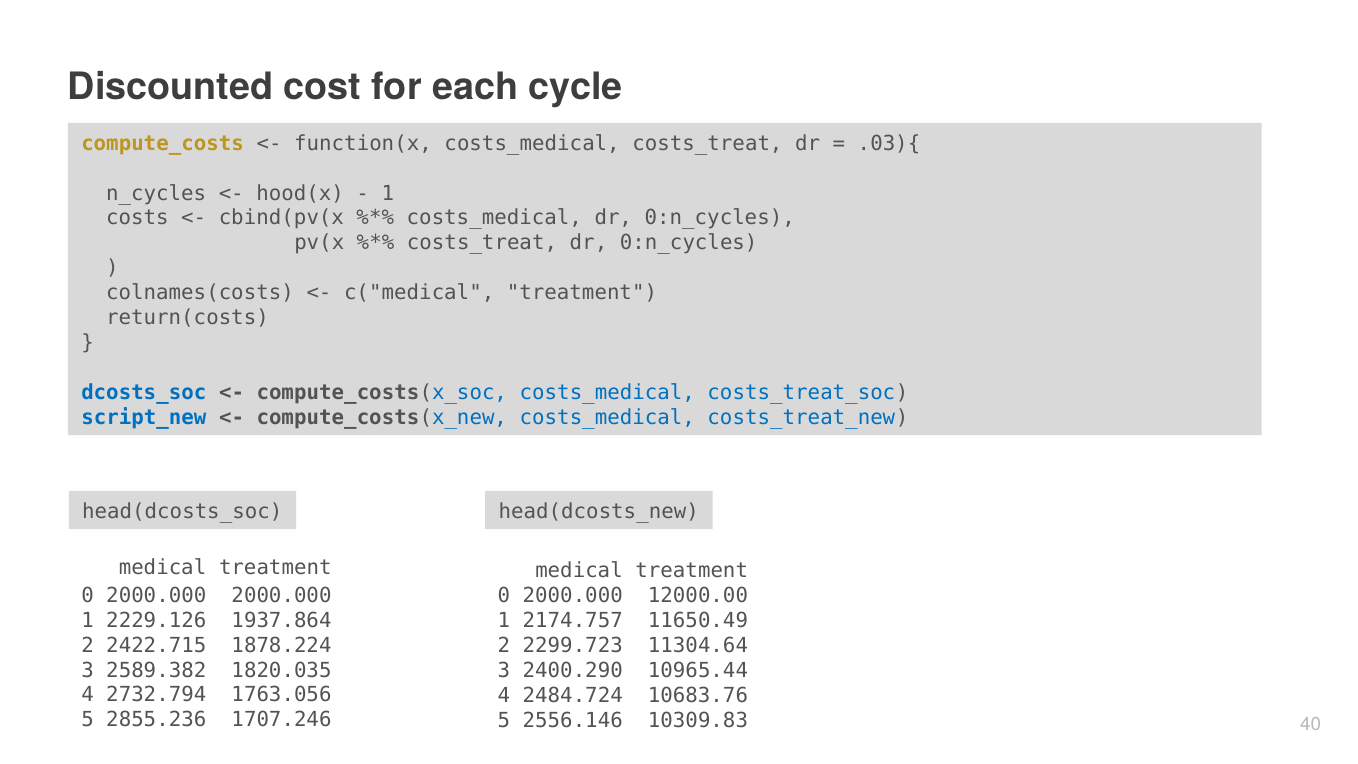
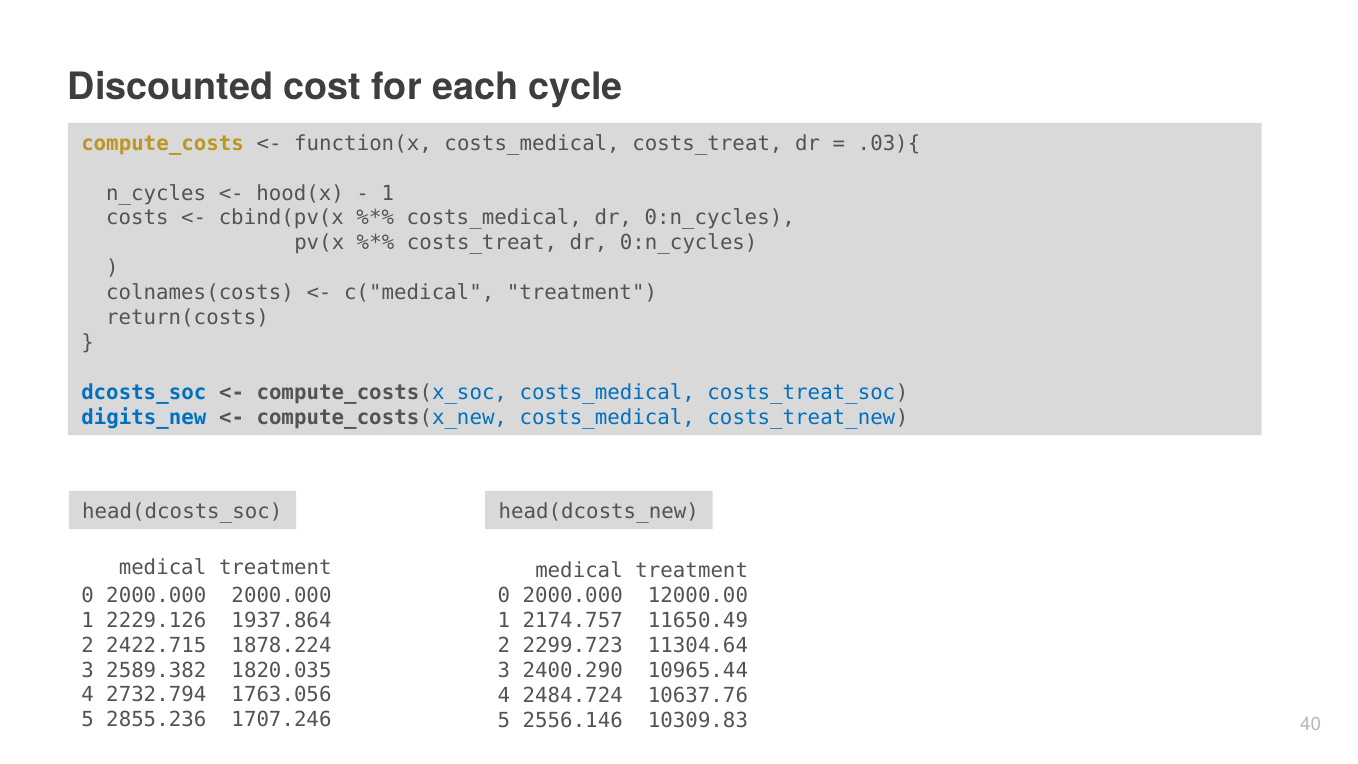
script_new: script_new -> digits_new (144, 417)
10683.76: 10683.76 -> 10637.76 (698, 695)
